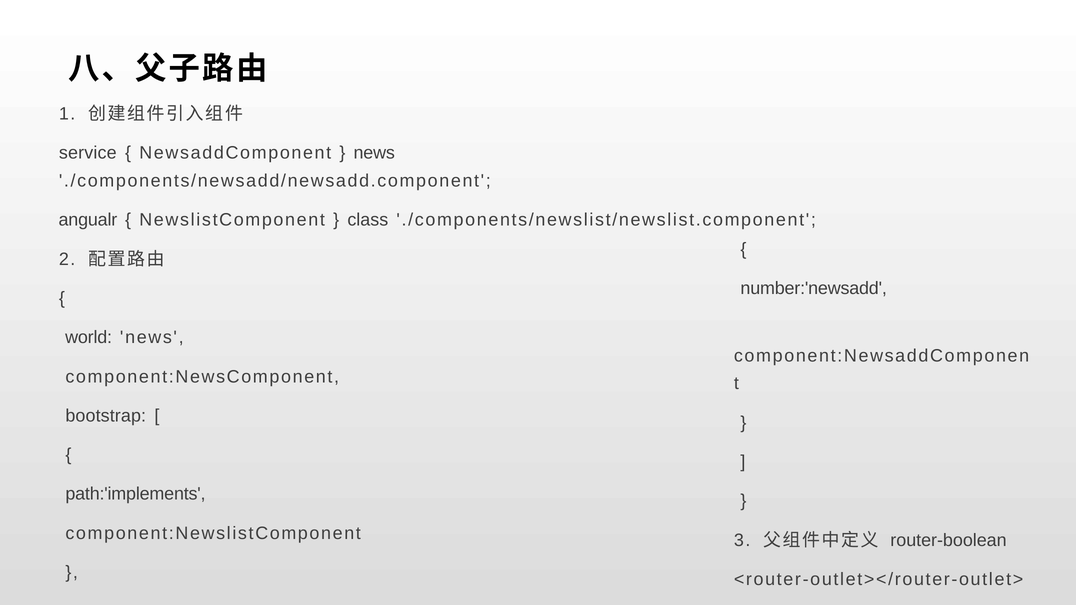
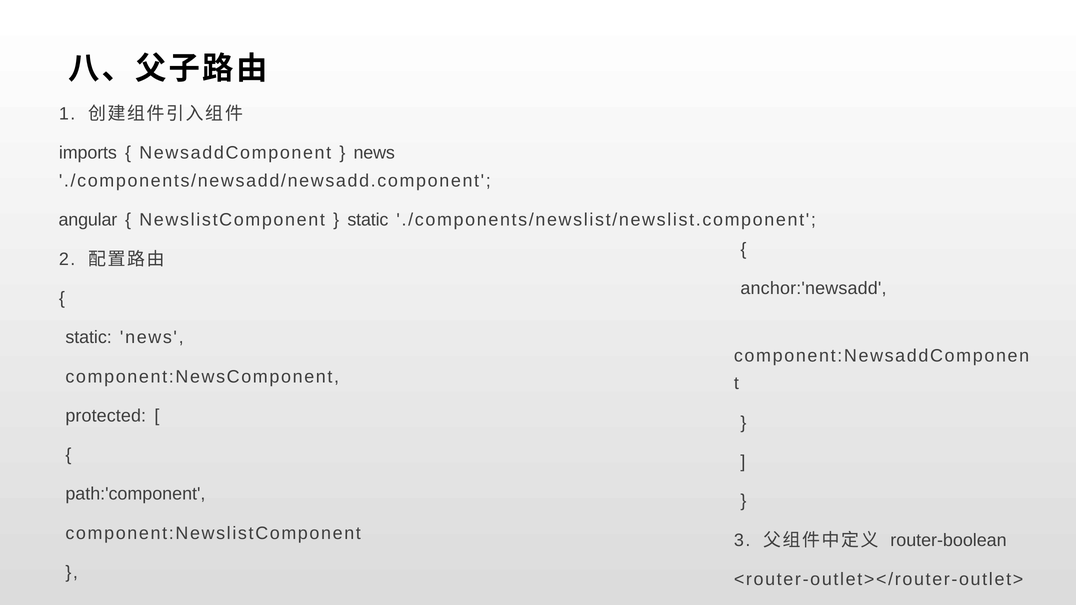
service: service -> imports (88, 153)
angualr: angualr -> angular (88, 220)
class: class -> static (368, 220)
number:'newsadd: number:'newsadd -> anchor:'newsadd (813, 289)
world: world -> static (89, 338)
bootstrap: bootstrap -> protected (106, 416)
path:'implements: path:'implements -> path:'component (135, 494)
